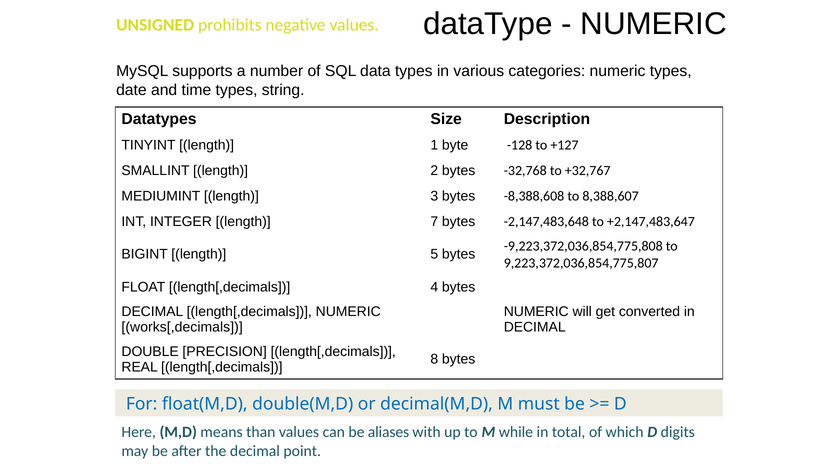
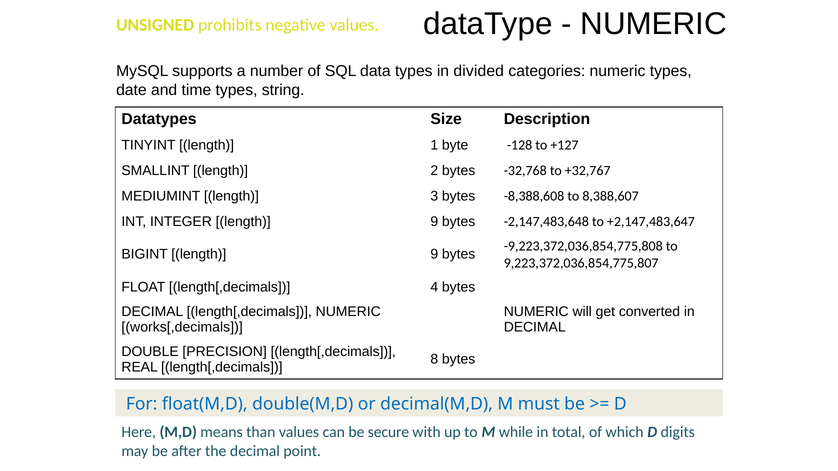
various: various -> divided (479, 71)
INTEGER length 7: 7 -> 9 (434, 222)
BIGINT length 5: 5 -> 9 (434, 255)
aliases: aliases -> secure (389, 432)
